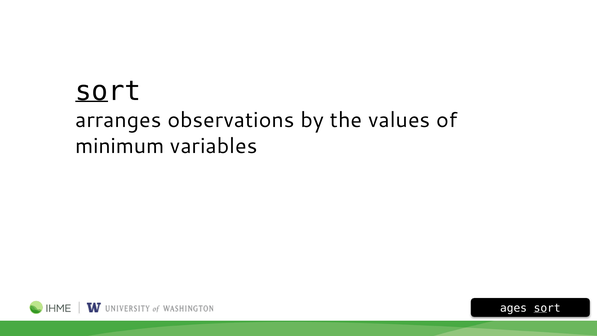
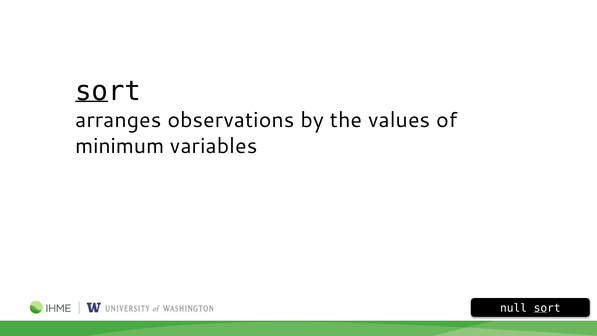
ages: ages -> null (514, 308)
